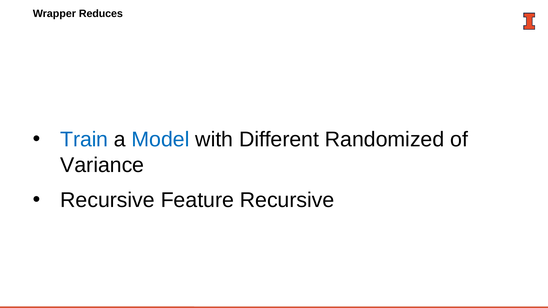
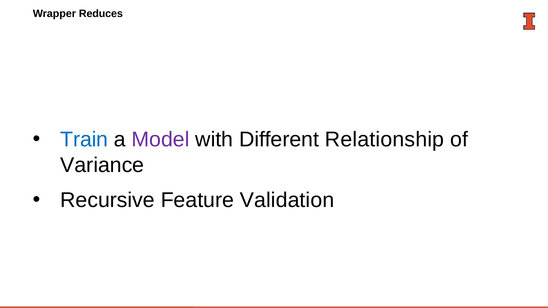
Model colour: blue -> purple (161, 140)
Randomized: Randomized -> Relationship (385, 140)
Feature Recursive: Recursive -> Validation (287, 200)
